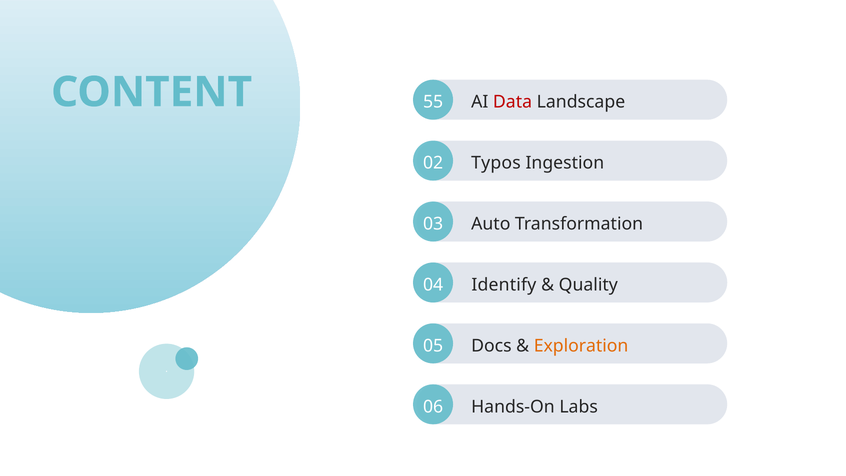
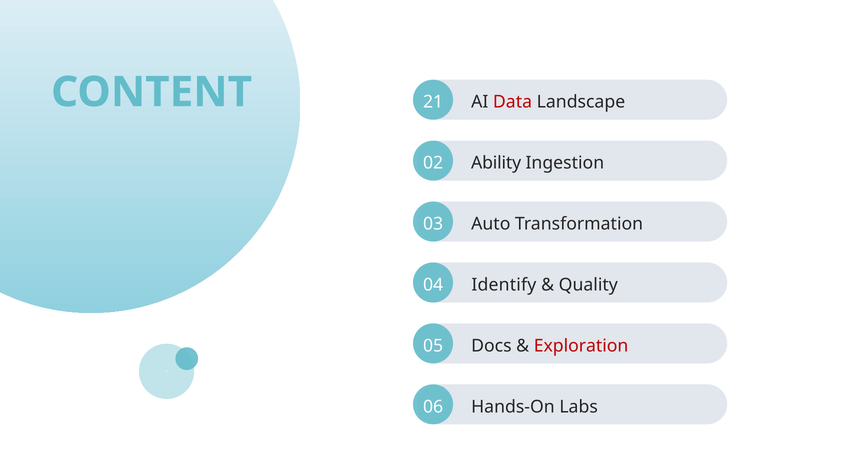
55: 55 -> 21 (433, 102)
Typos: Typos -> Ability (496, 163)
Exploration colour: orange -> red (581, 346)
